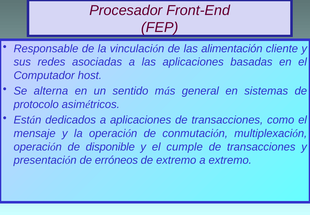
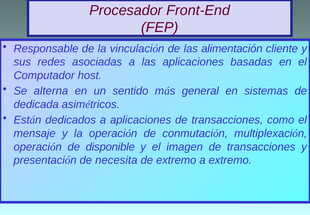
protocolo: protocolo -> dedicada (36, 104)
cumple: cumple -> imagen (185, 147)
erróneos: erróneos -> necesita (116, 160)
